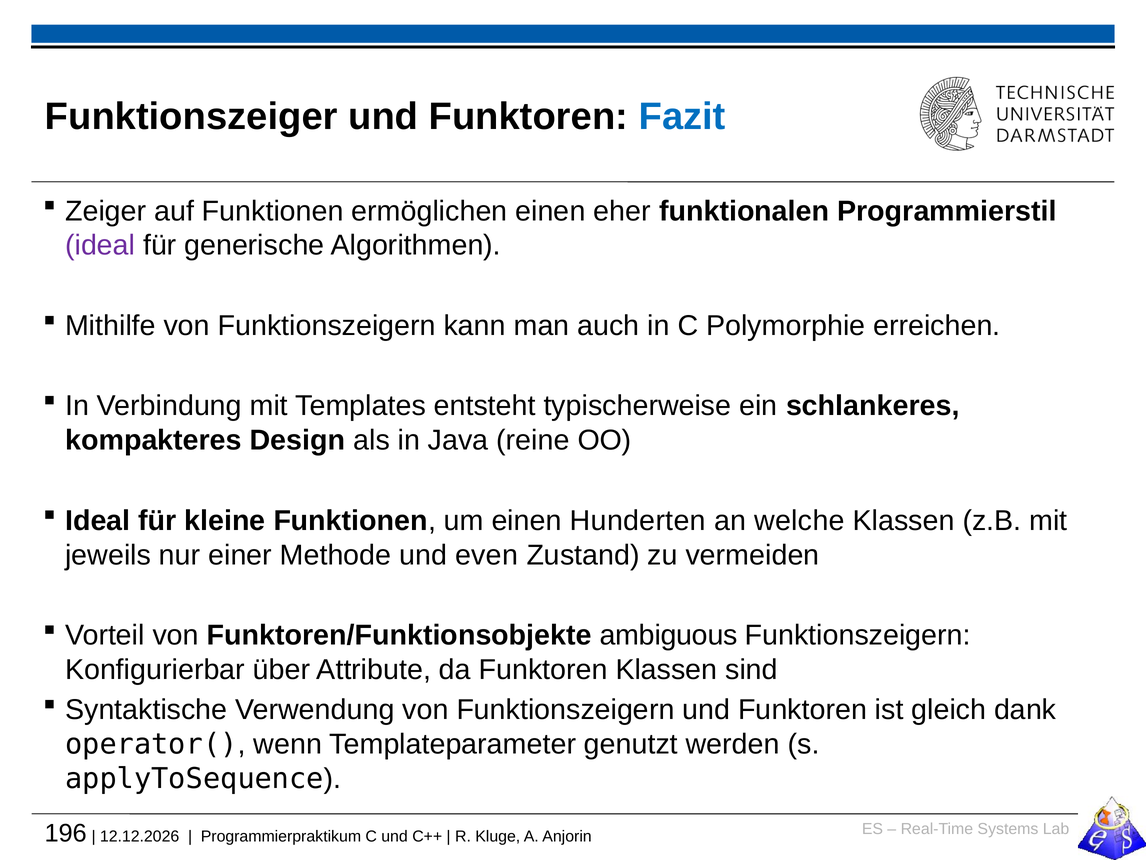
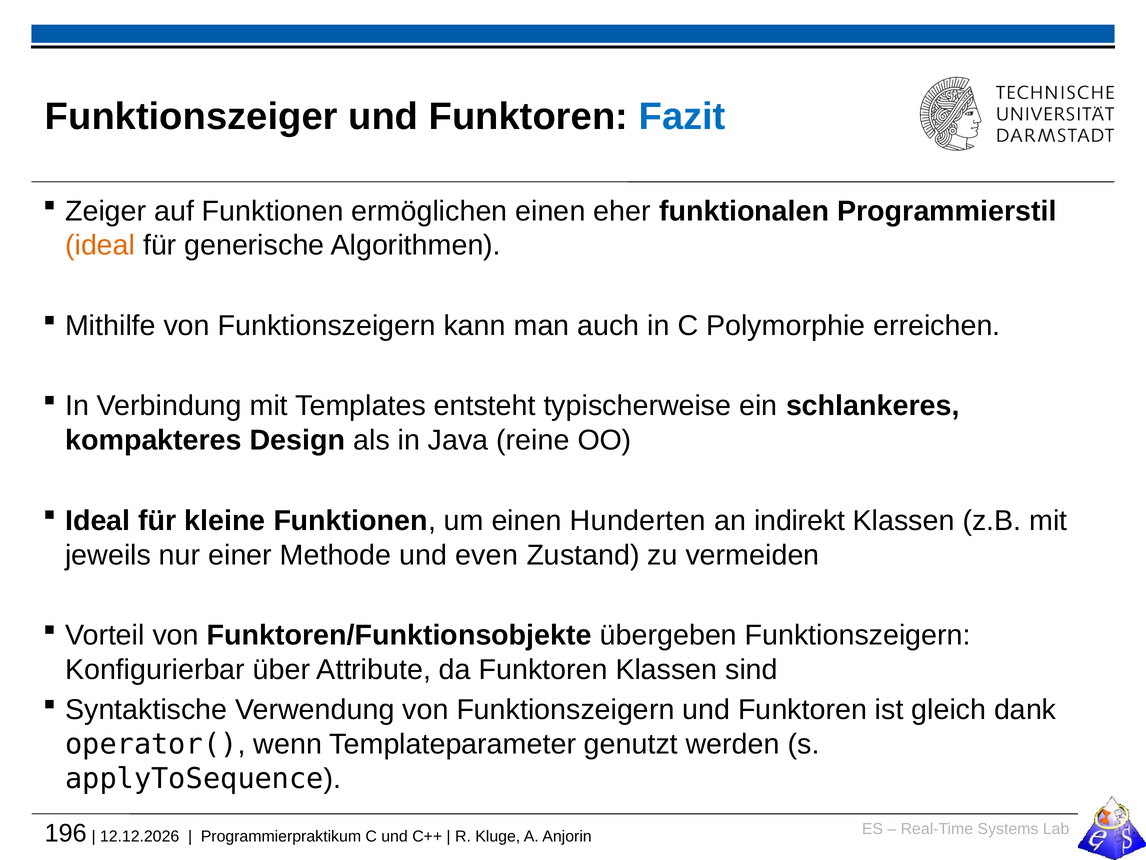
ideal colour: purple -> orange (100, 245)
welche: welche -> indirekt (800, 520)
ambiguous: ambiguous -> übergeben (668, 635)
